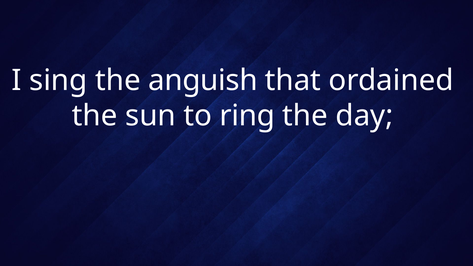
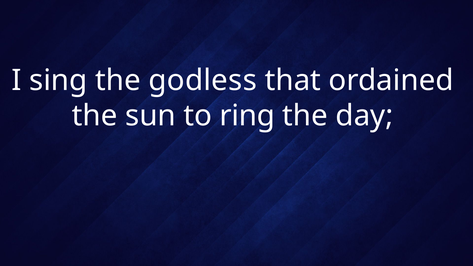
anguish: anguish -> godless (203, 80)
